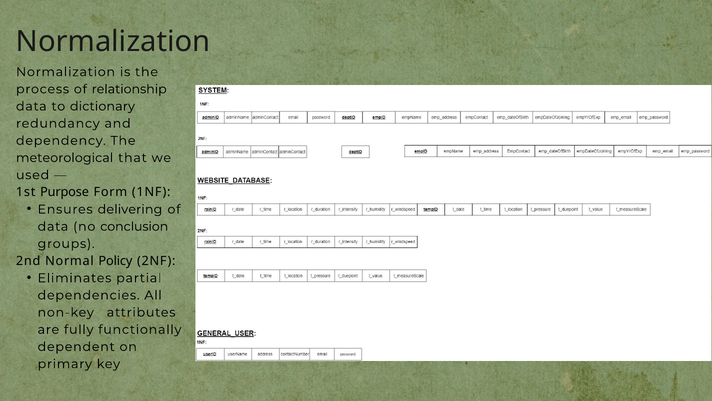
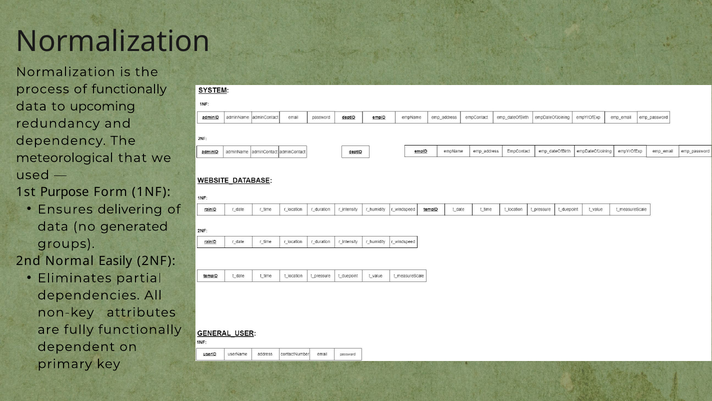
of relationship: relationship -> functionally (129, 89)
dictionary: dictionary -> upcoming (103, 106)
conclusion: conclusion -> generated (134, 226)
Policy: Policy -> Easily (115, 261)
